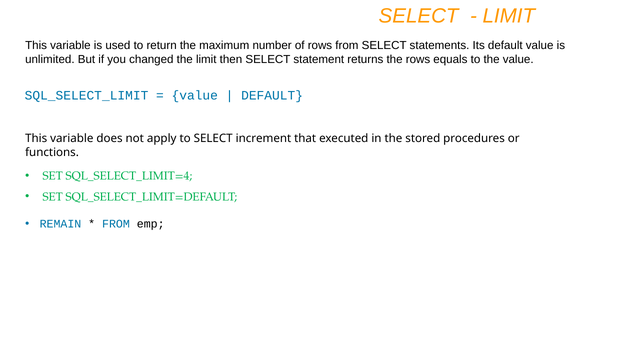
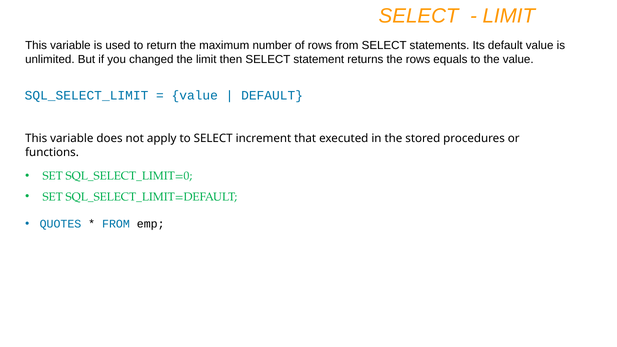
SQL_SELECT_LIMIT=4: SQL_SELECT_LIMIT=4 -> SQL_SELECT_LIMIT=0 (129, 176)
REMAIN: REMAIN -> QUOTES (60, 224)
